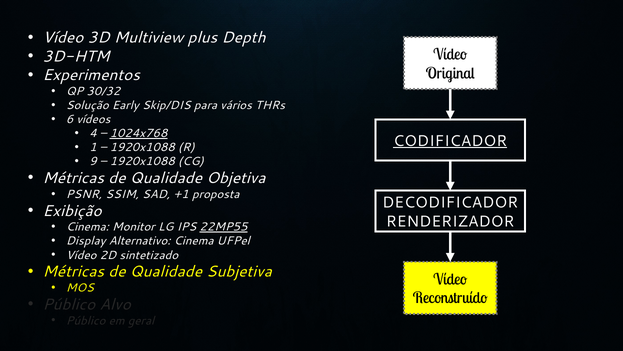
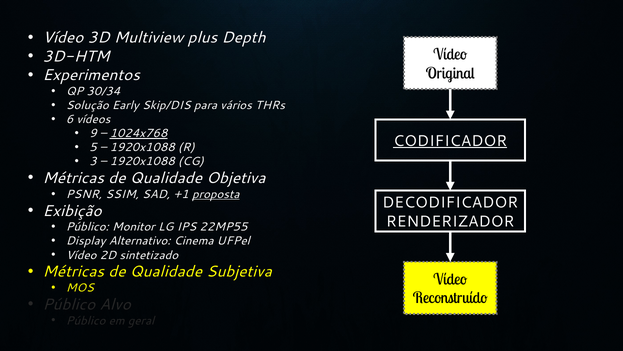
30/32: 30/32 -> 30/34 (103, 91)
4: 4 -> 9 (93, 133)
1: 1 -> 5 (93, 147)
9: 9 -> 3 (93, 161)
proposta underline: none -> present (216, 194)
Cinema: Cinema -> Público (87, 227)
22MP55 underline: present -> none (223, 227)
